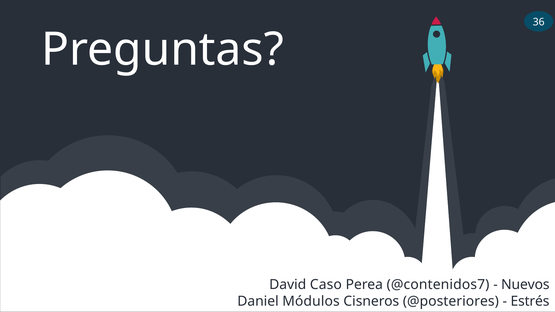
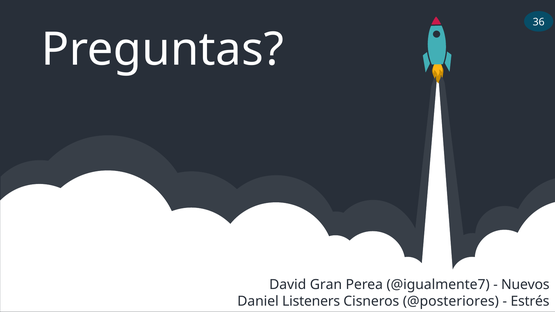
Caso: Caso -> Gran (326, 285)
@contenidos7: @contenidos7 -> @igualmente7 (438, 285)
Módulos: Módulos -> Listeners (311, 301)
